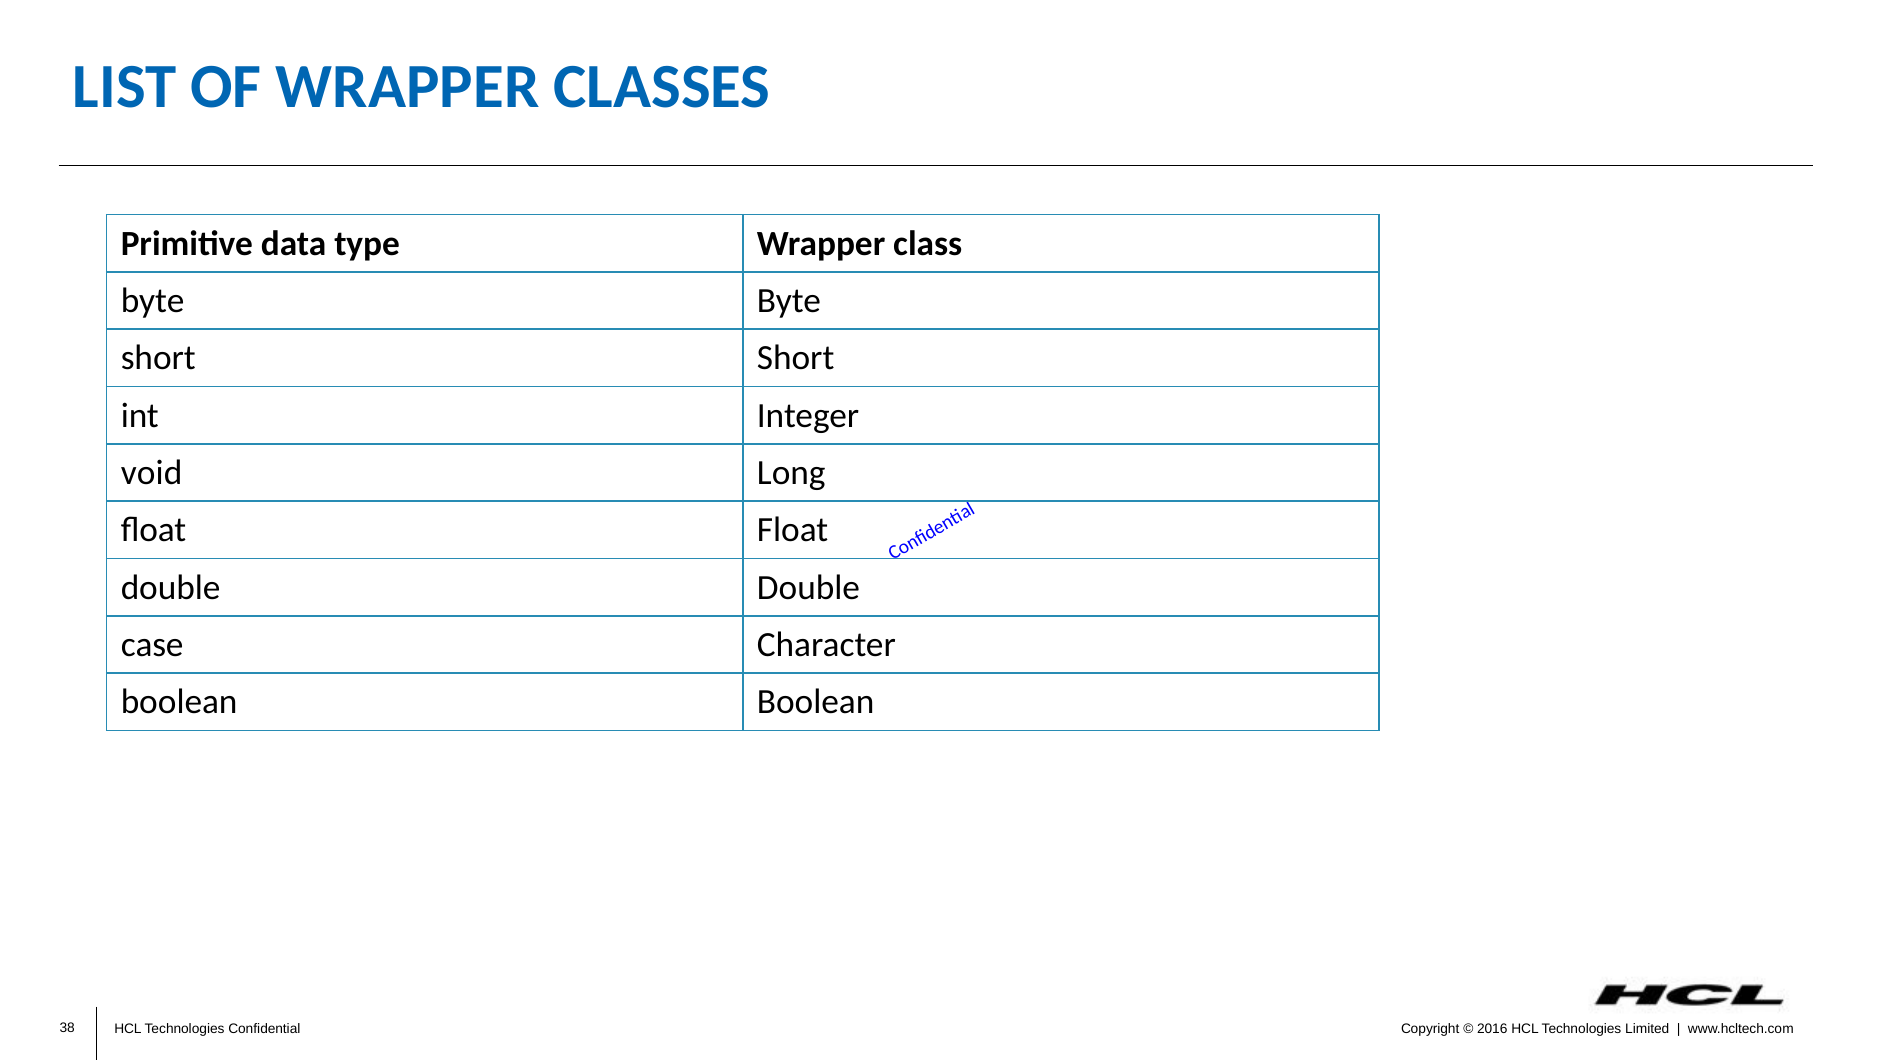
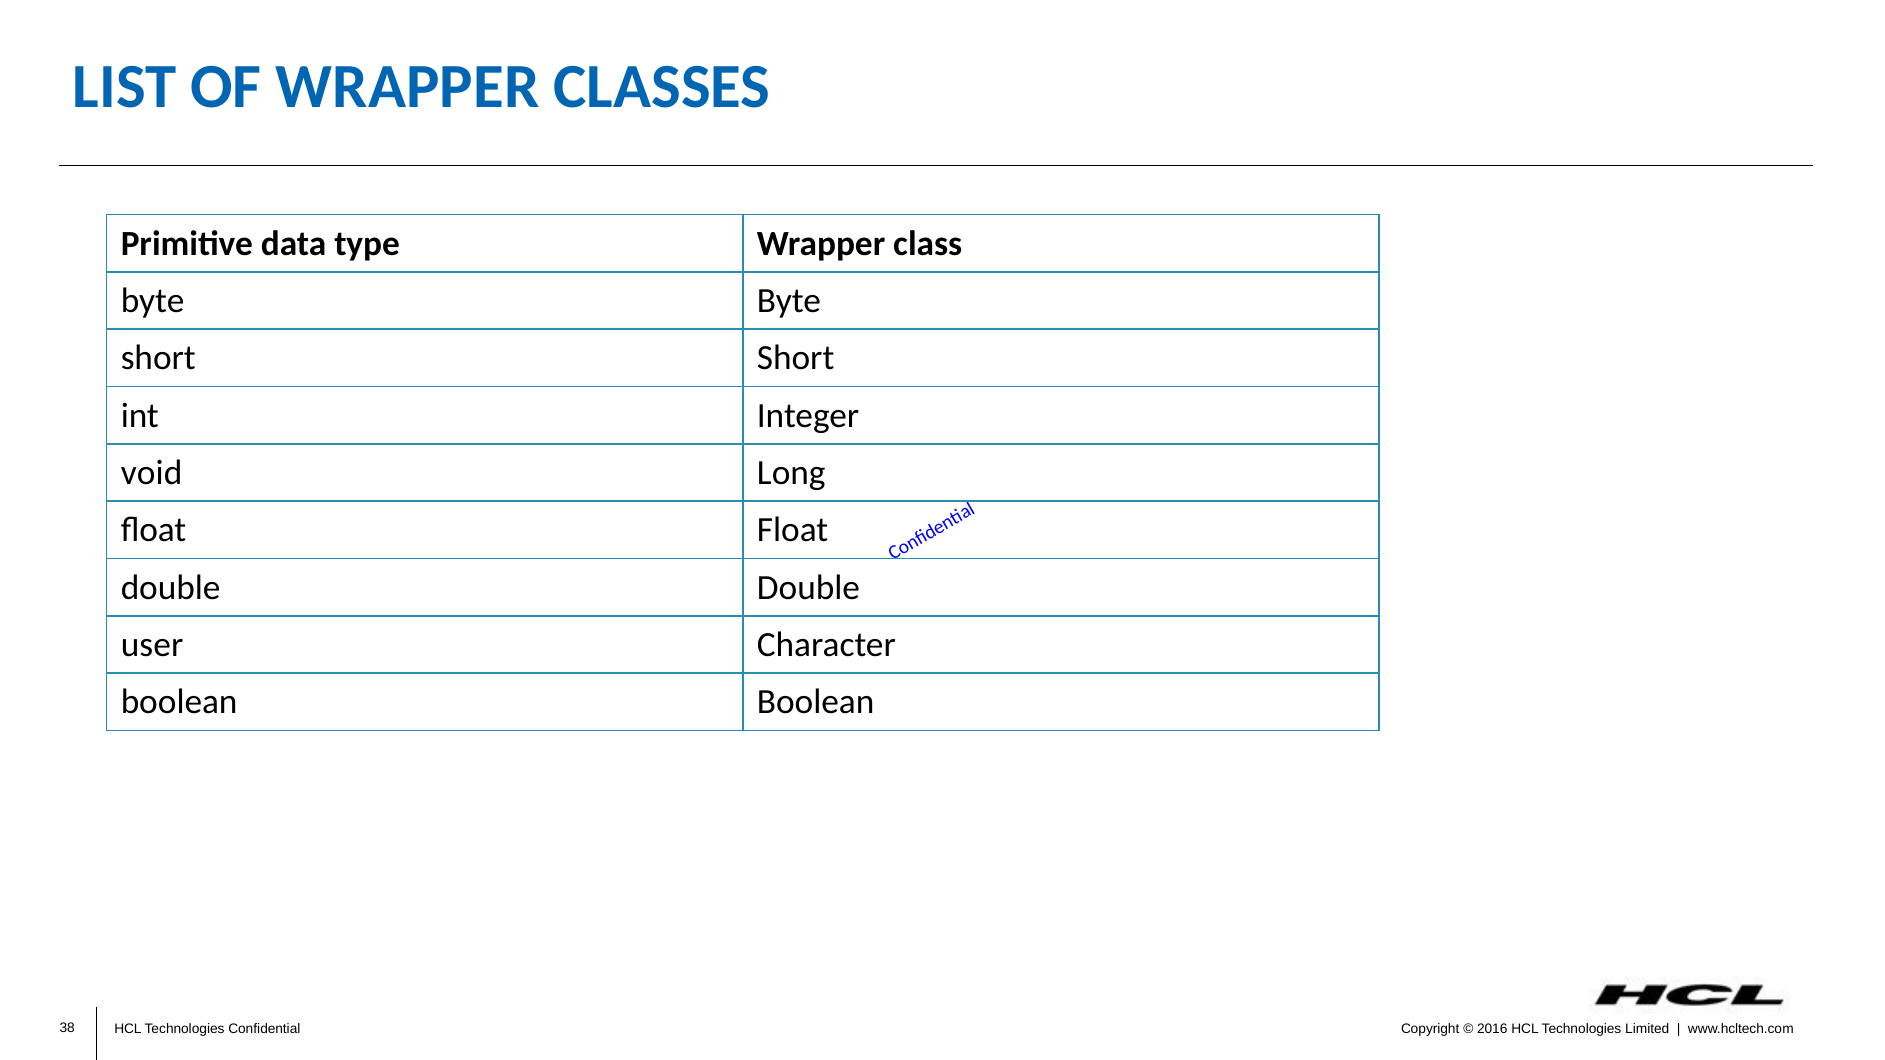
case: case -> user (152, 645)
